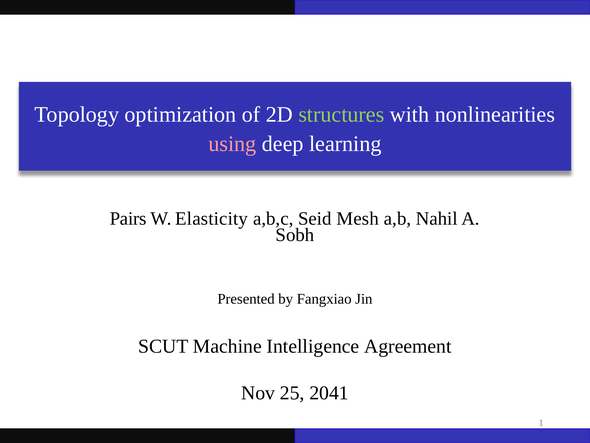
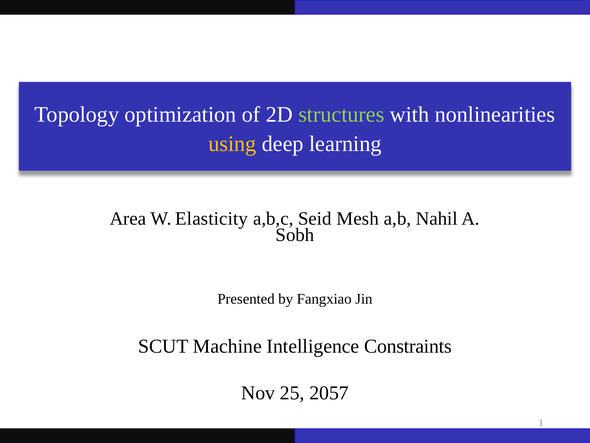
using colour: pink -> yellow (232, 144)
Pairs: Pairs -> Area (128, 218)
Agreement: Agreement -> Constraints (408, 346)
2041: 2041 -> 2057 (329, 393)
